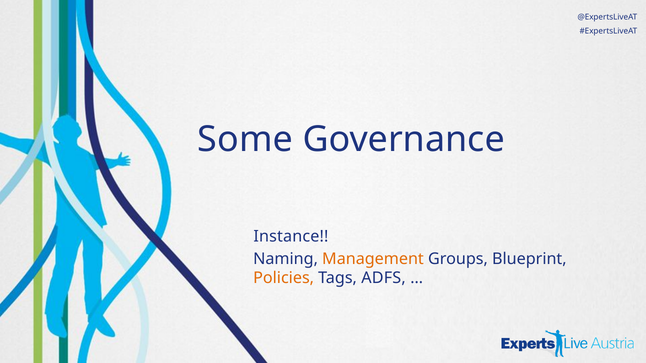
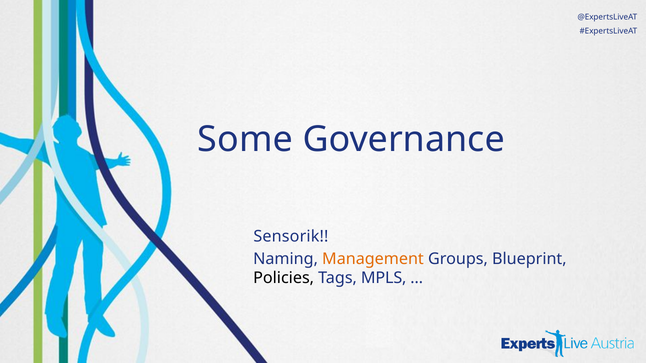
Instance: Instance -> Sensorik (291, 236)
Policies colour: orange -> black (284, 278)
ADFS: ADFS -> MPLS (384, 278)
